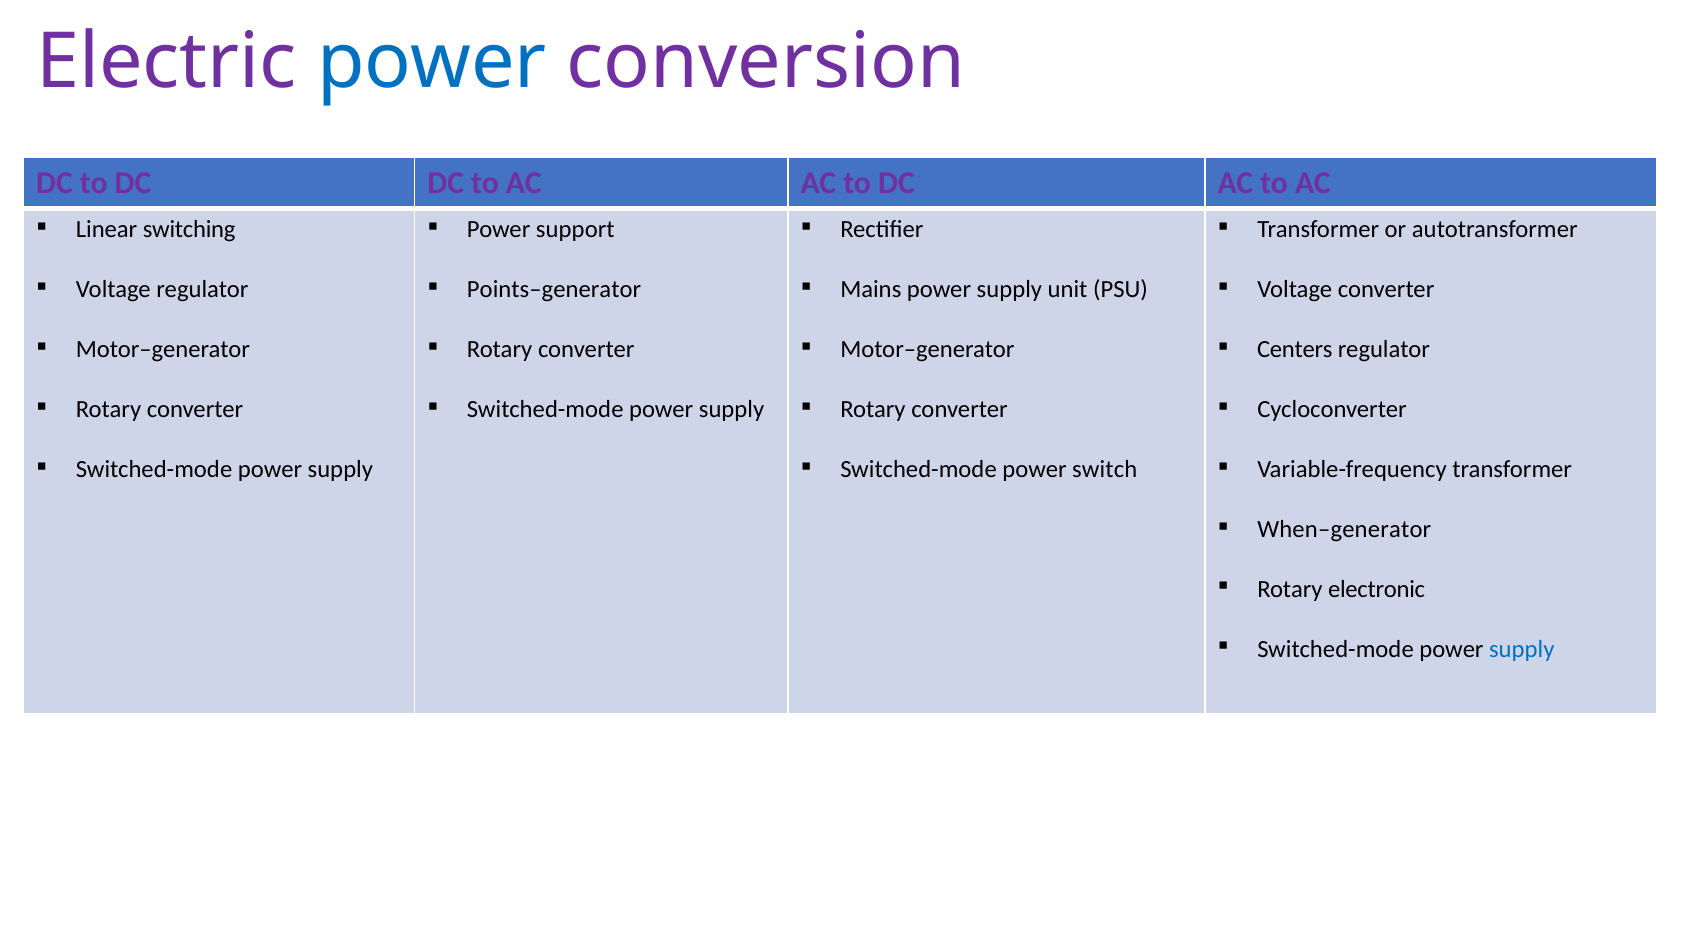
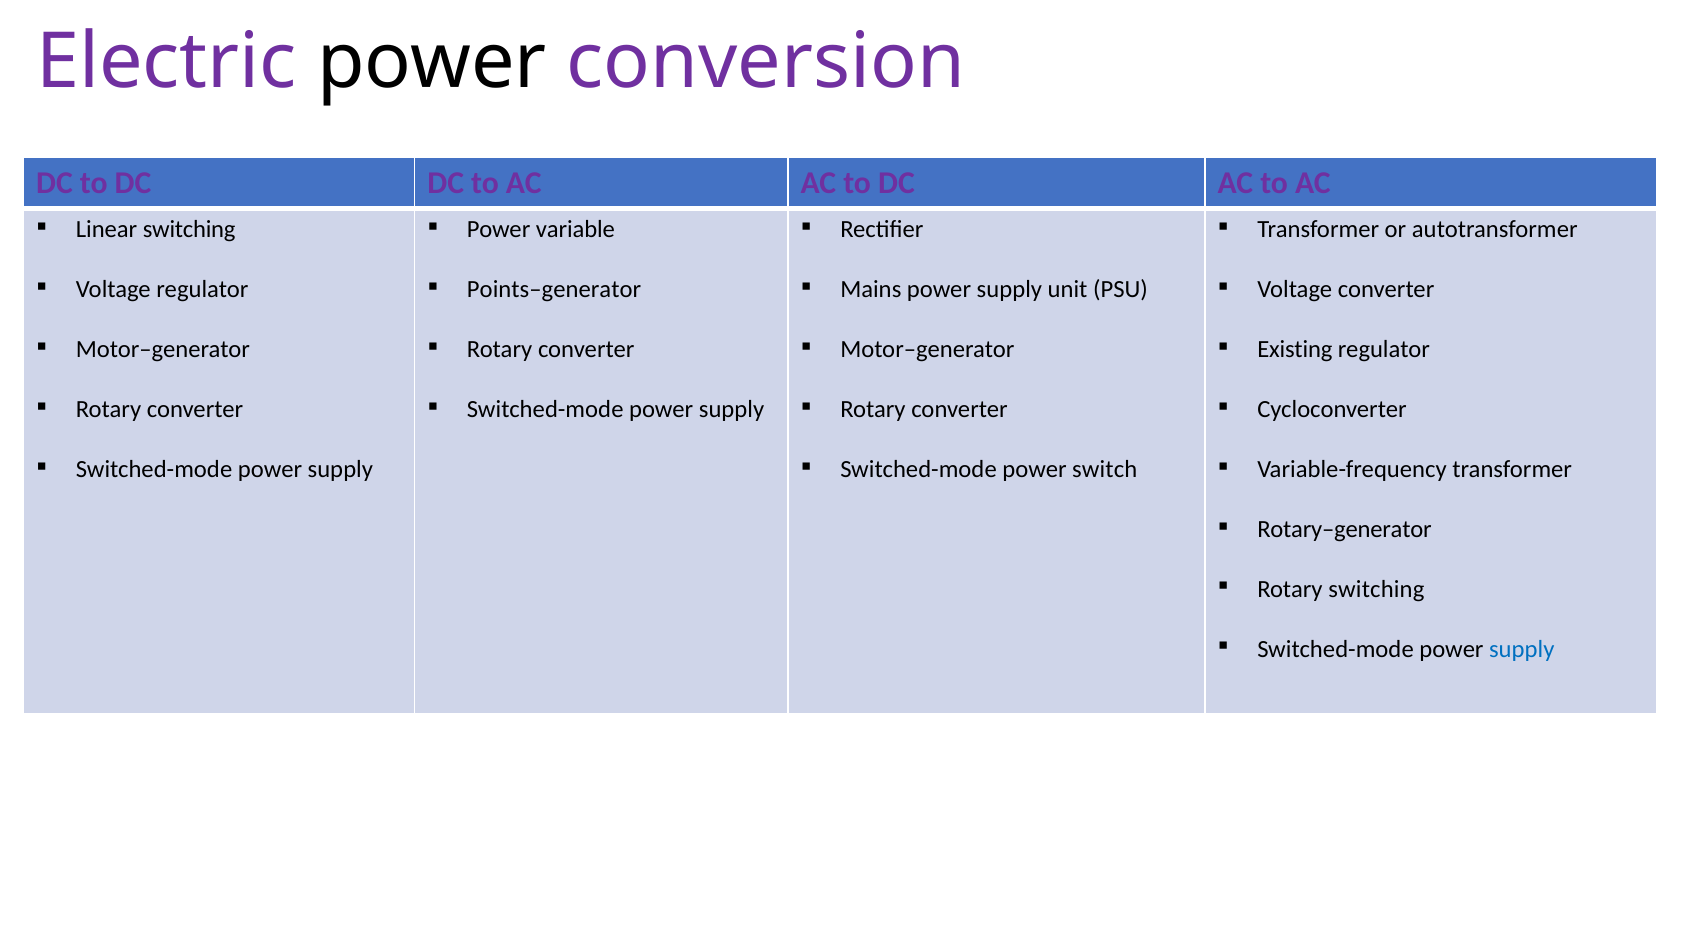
power colour: blue -> black (432, 62)
support: support -> variable (575, 230)
Centers: Centers -> Existing (1295, 350)
When–generator: When–generator -> Rotary–generator (1344, 530)
Rotary electronic: electronic -> switching (1376, 590)
